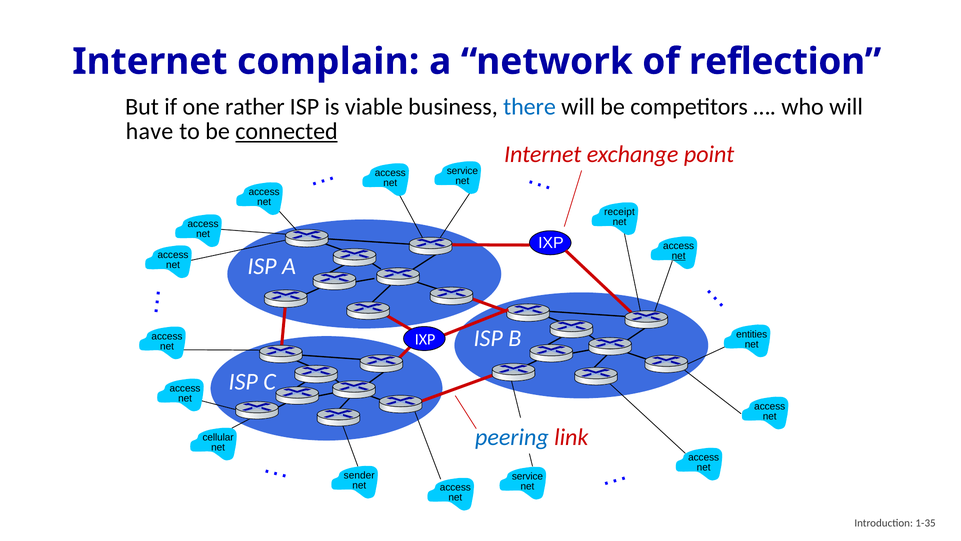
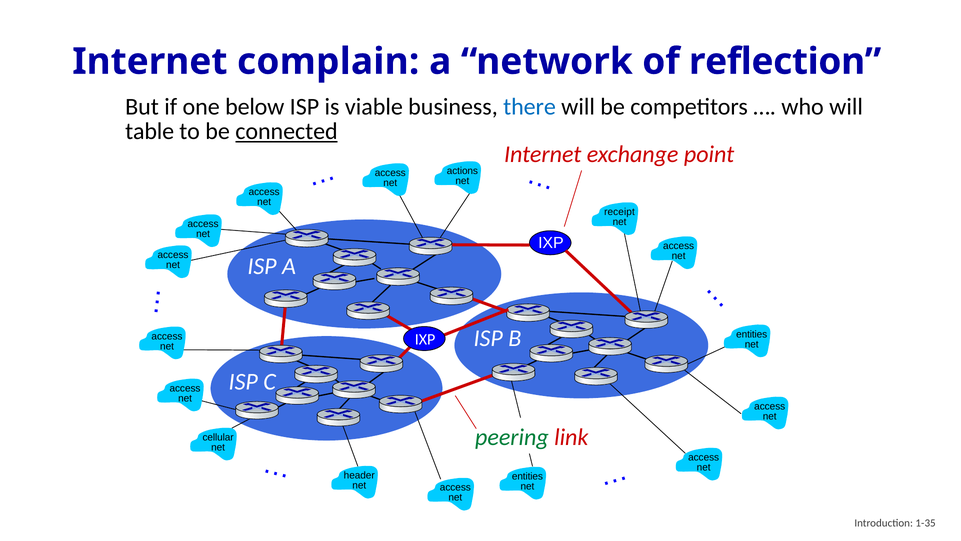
rather: rather -> below (255, 107)
have: have -> table (150, 131)
service: service -> actions (462, 171)
net underline: present -> none (679, 256)
peering colour: blue -> green (512, 437)
sender: sender -> header (359, 475)
service: service -> entities (527, 476)
